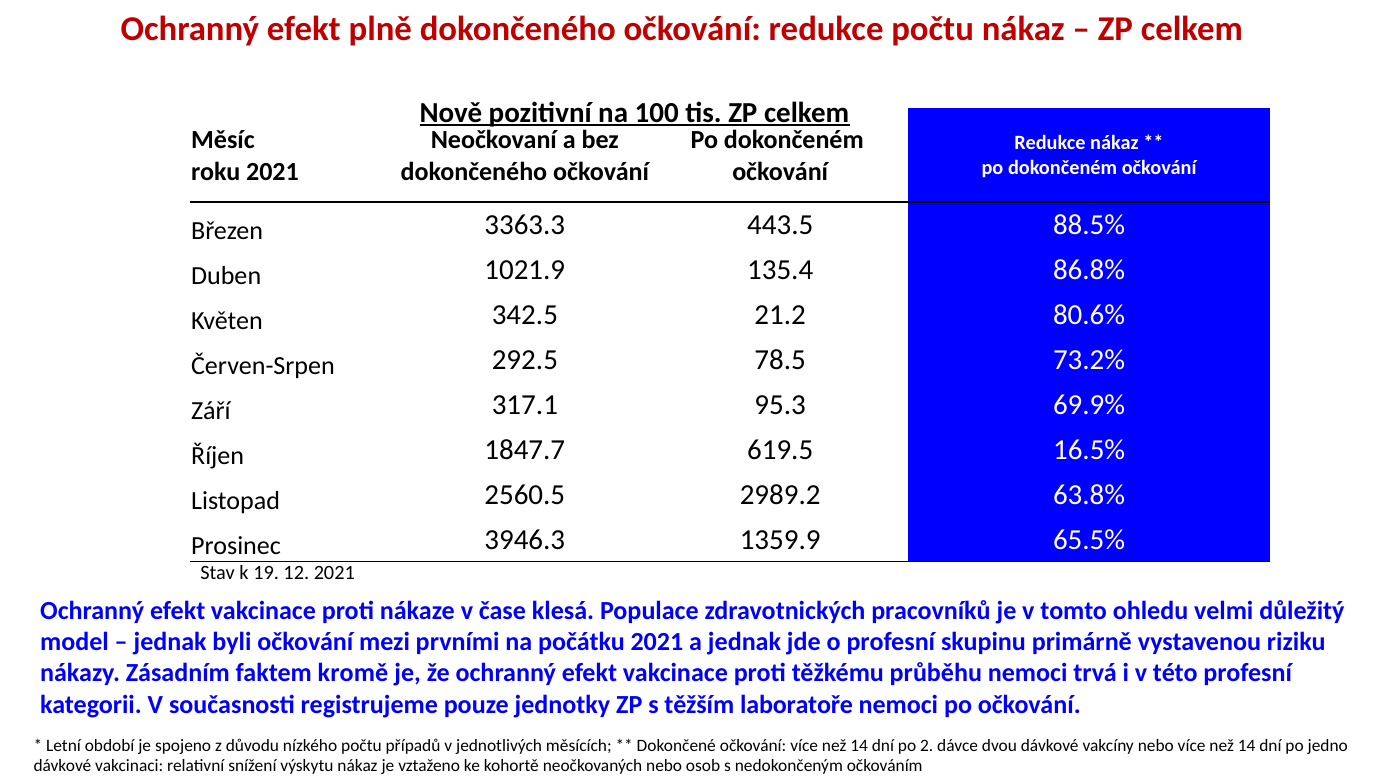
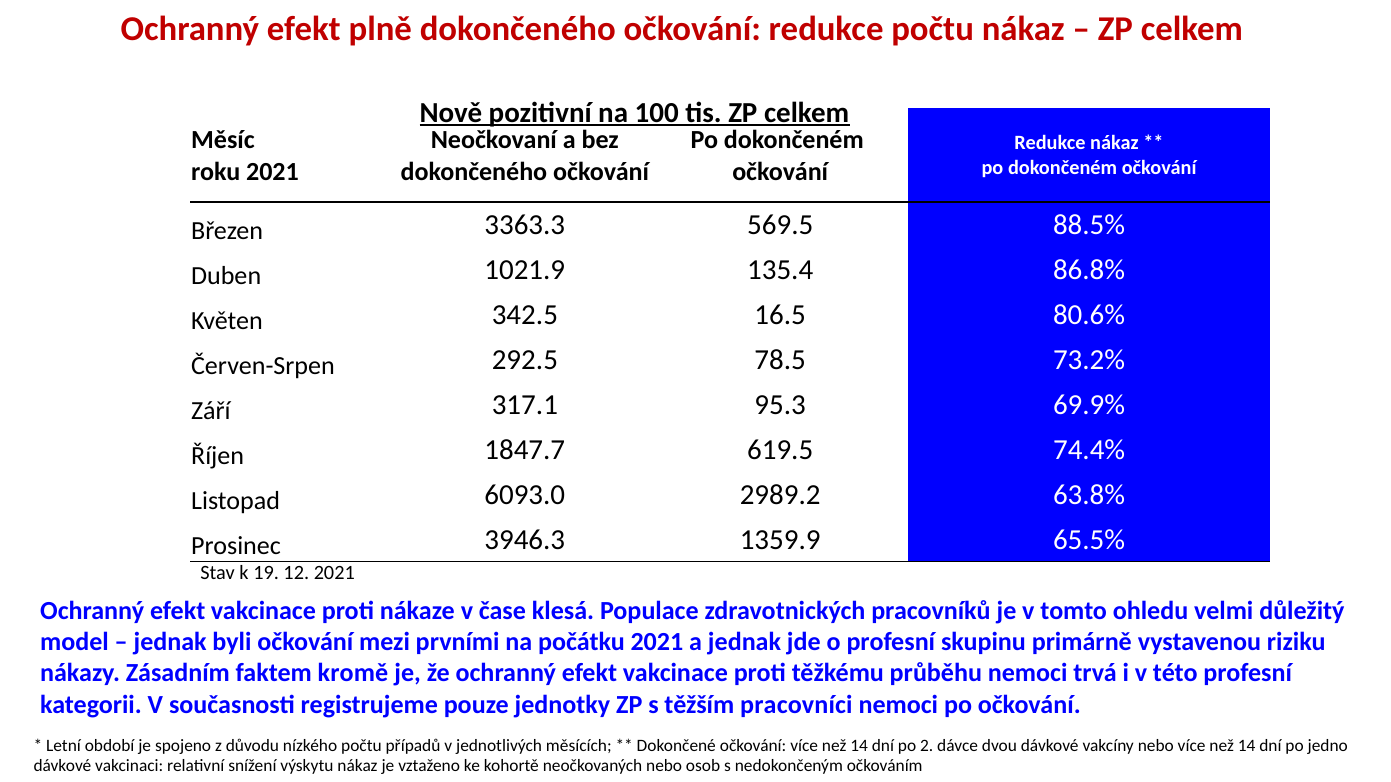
443.5: 443.5 -> 569.5 (780, 225)
21.2: 21.2 -> 16.5 (780, 315)
16.5%: 16.5% -> 74.4% (1089, 450)
2560.5: 2560.5 -> 6093.0 (525, 495)
laboratoře: laboratoře -> pracovníci (796, 705)
